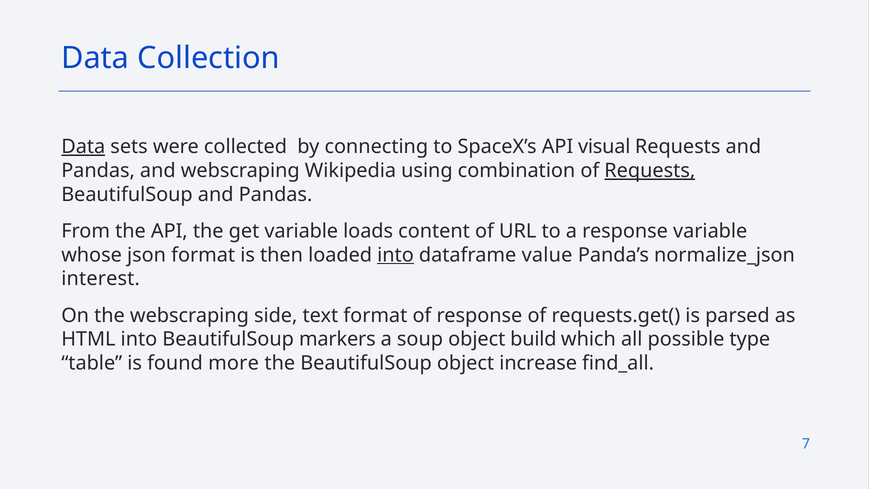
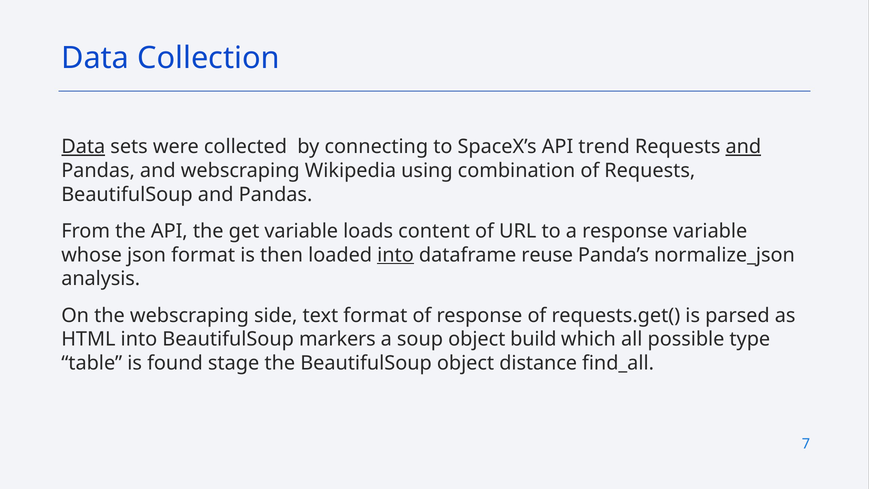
visual: visual -> trend (604, 147)
and underline: none -> present (743, 147)
Requests underline: present -> none (650, 171)
value: value -> reuse (547, 255)
interest: interest -> analysis (101, 279)
more: more -> stage (234, 363)
increase: increase -> distance (538, 363)
